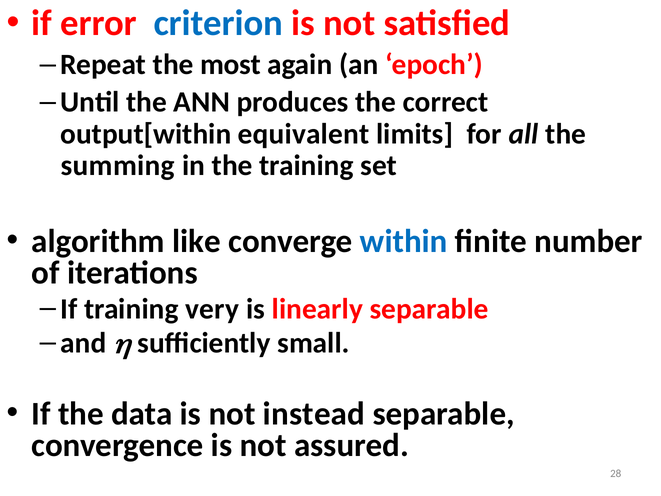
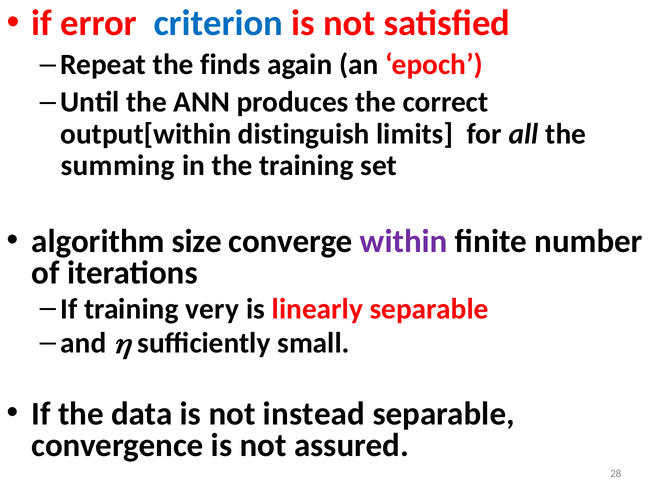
most: most -> finds (230, 65)
equivalent: equivalent -> distinguish (304, 134)
like: like -> size (197, 241)
within colour: blue -> purple (404, 241)
